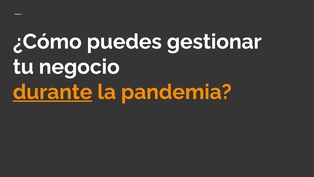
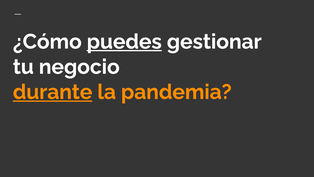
puedes underline: none -> present (124, 42)
